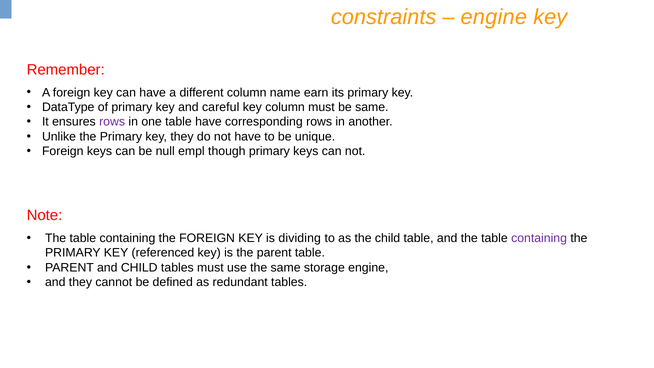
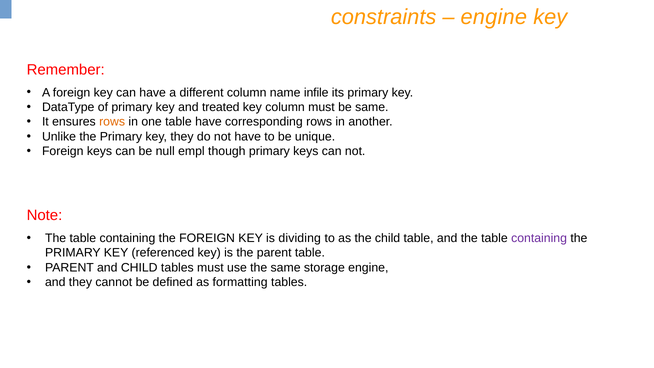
earn: earn -> infile (316, 92)
careful: careful -> treated (221, 107)
rows colour: purple -> orange (112, 122)
redundant: redundant -> formatting (240, 282)
